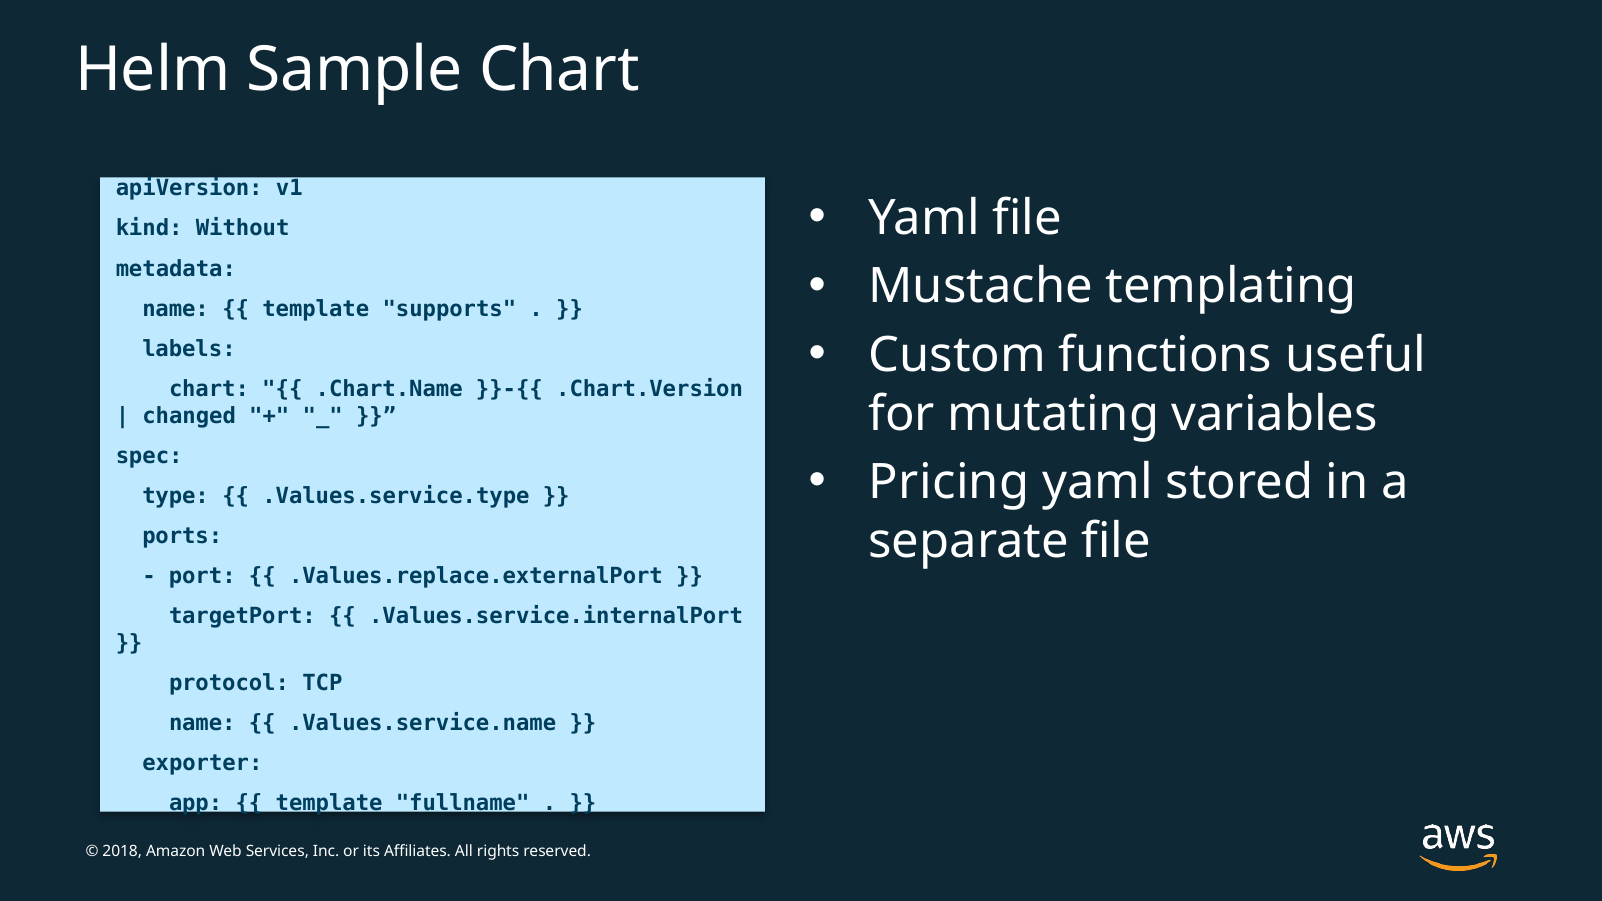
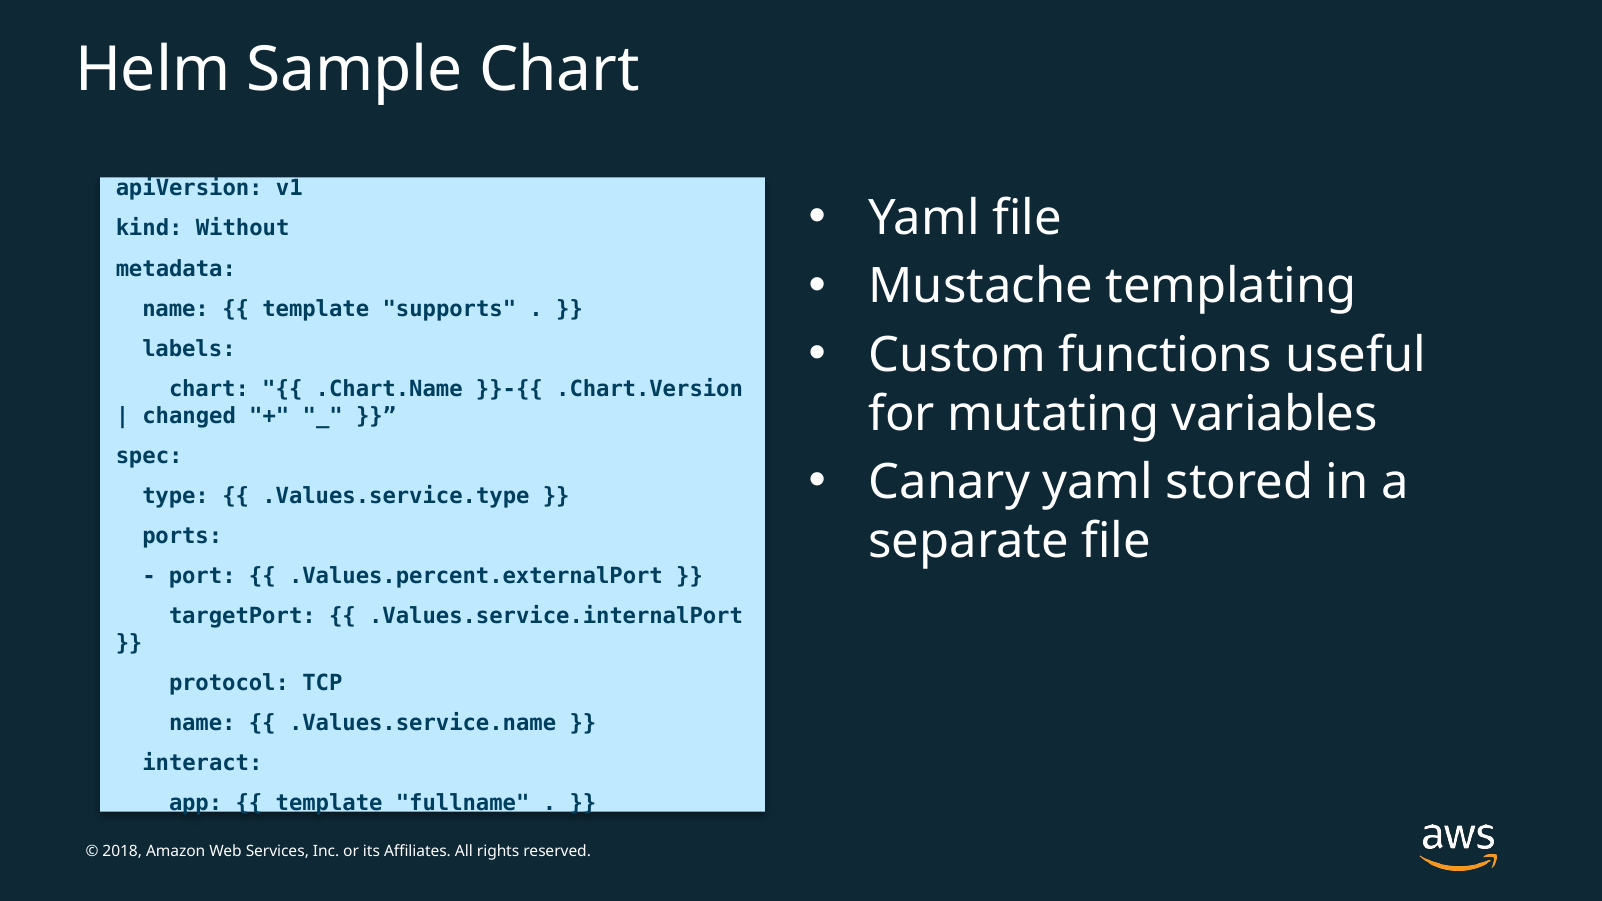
Pricing: Pricing -> Canary (949, 482)
.Values.replace.externalPort: .Values.replace.externalPort -> .Values.percent.externalPort (476, 576)
exporter: exporter -> interact (202, 764)
